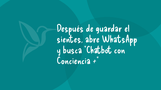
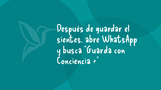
Chatbot: Chatbot -> Guarda (98, 50)
